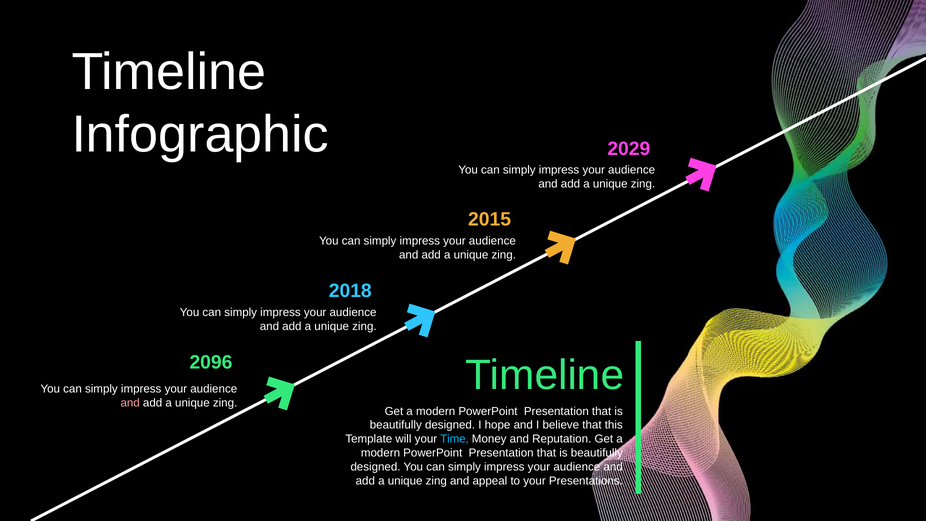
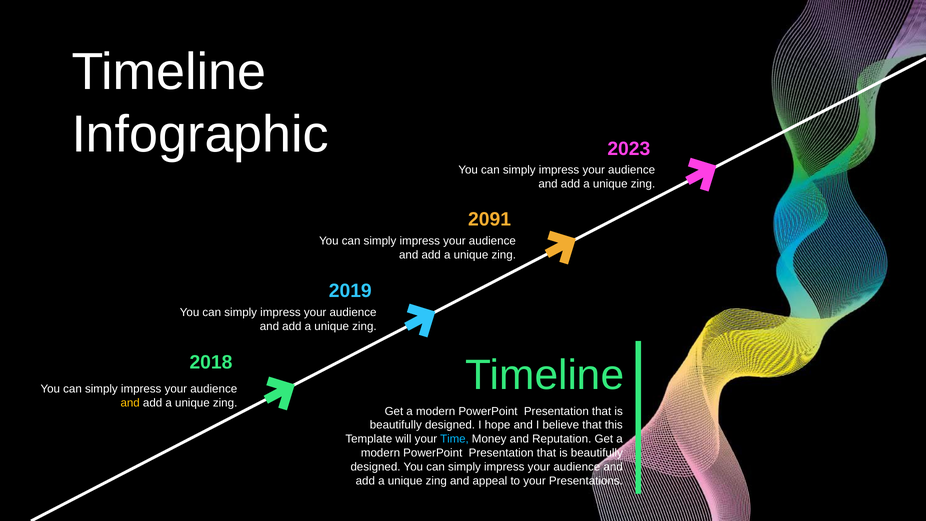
2029: 2029 -> 2023 (629, 149)
2015: 2015 -> 2091 (490, 220)
2018: 2018 -> 2019 (350, 291)
2096: 2096 -> 2018 (211, 362)
and colour: pink -> yellow (130, 403)
